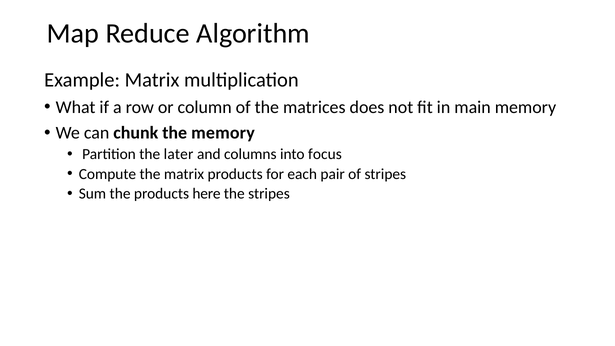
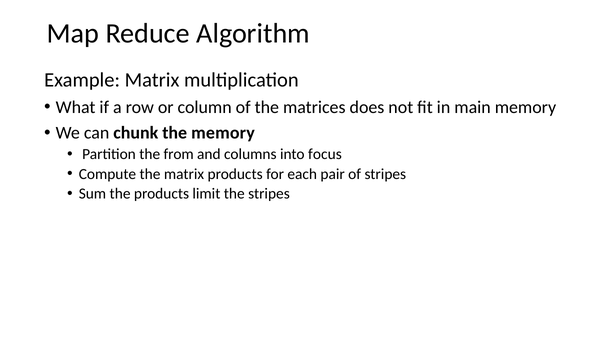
later: later -> from (179, 154)
here: here -> limit (206, 194)
